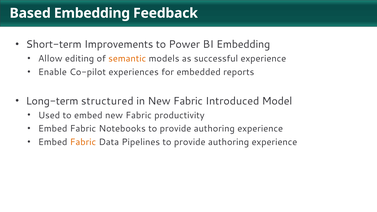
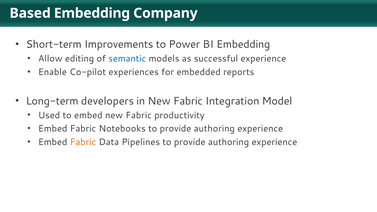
Feedback: Feedback -> Company (165, 13)
semantic colour: orange -> blue (127, 59)
structured: structured -> developers (107, 101)
Introduced: Introduced -> Integration (232, 101)
